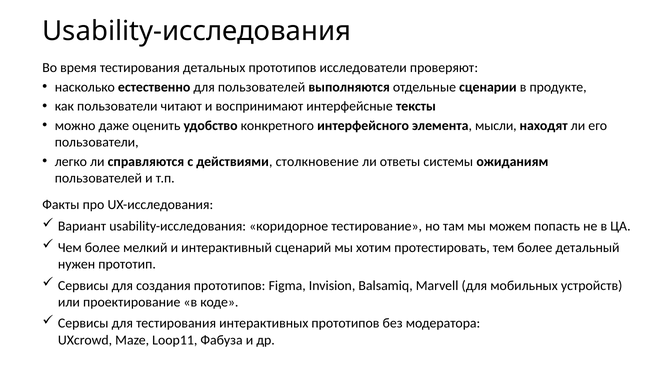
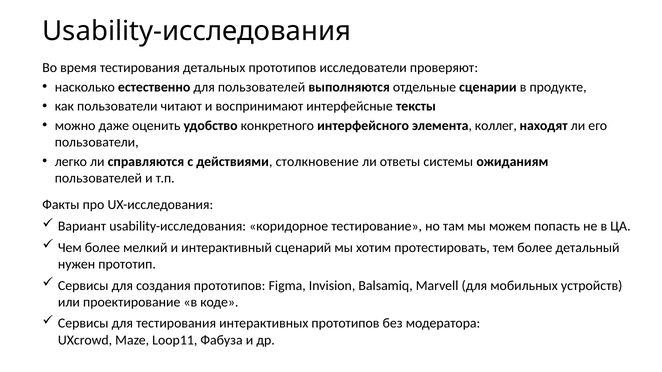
мысли: мысли -> коллег (496, 126)
